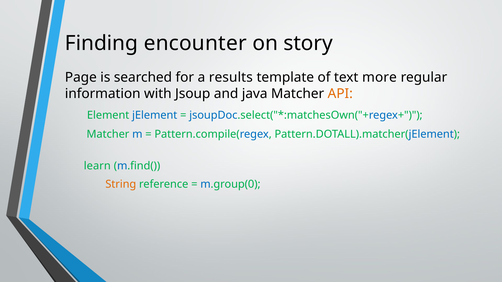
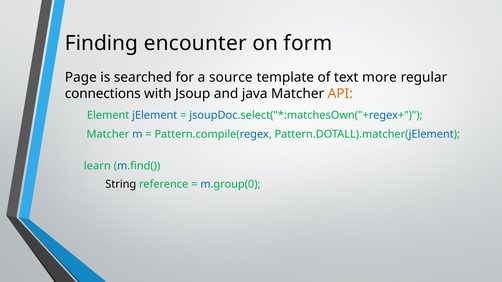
story: story -> form (308, 43)
results: results -> source (231, 77)
information: information -> connections (103, 94)
String colour: orange -> black (121, 185)
